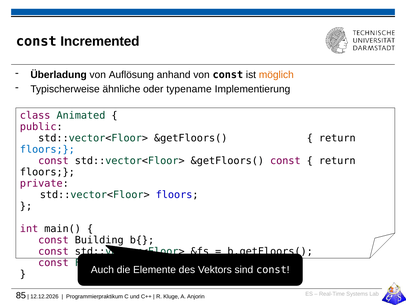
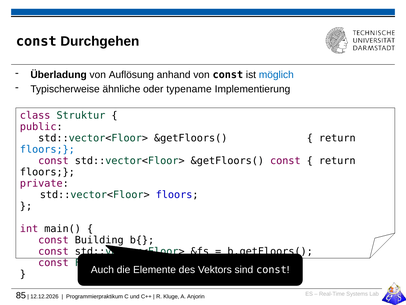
Incremented: Incremented -> Durchgehen (100, 41)
möglich colour: orange -> blue (276, 75)
Animated: Animated -> Struktur (81, 115)
